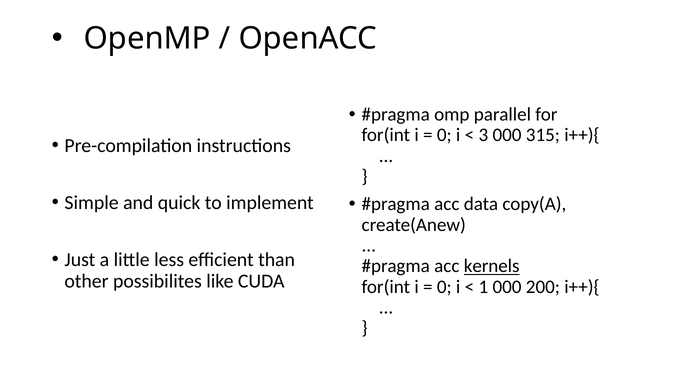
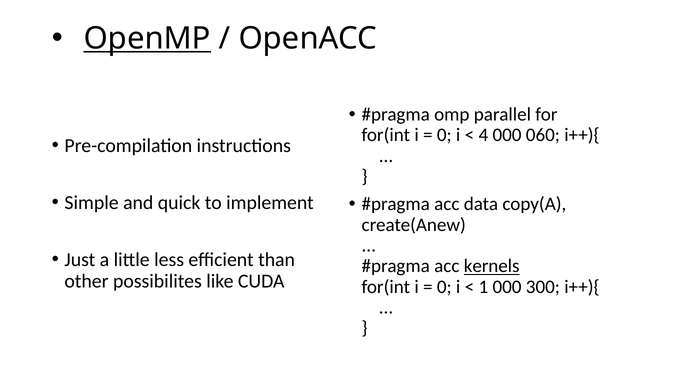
OpenMP underline: none -> present (147, 38)
3: 3 -> 4 (483, 135)
315: 315 -> 060 (543, 135)
200: 200 -> 300 (543, 287)
